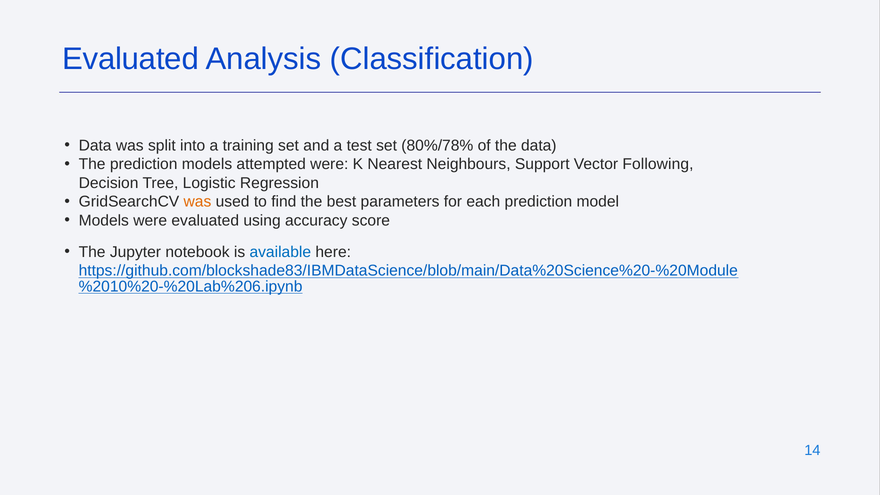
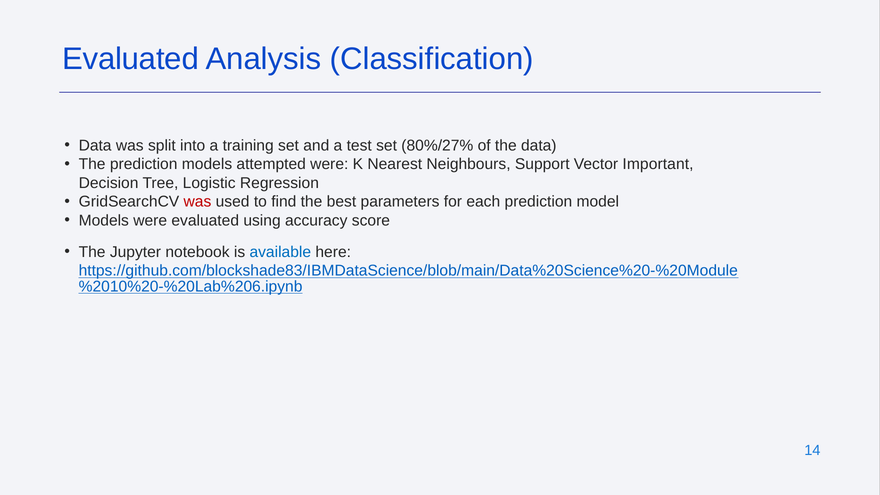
80%/78%: 80%/78% -> 80%/27% (437, 146)
Following: Following -> Important (658, 164)
was colour: orange -> red (197, 202)
